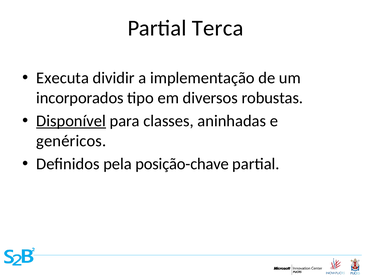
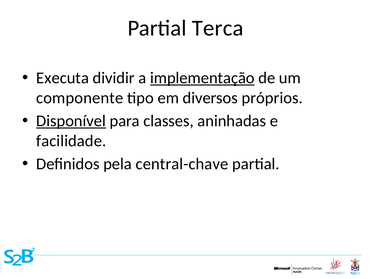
implementação underline: none -> present (202, 78)
incorporados: incorporados -> componente (80, 98)
robustas: robustas -> próprios (272, 98)
genéricos: genéricos -> facilidade (71, 141)
posição-chave: posição-chave -> central-chave (182, 164)
